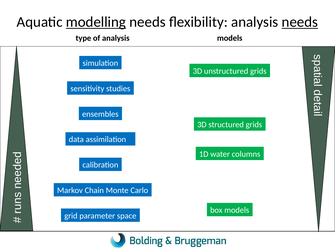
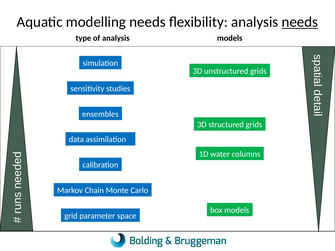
modelling underline: present -> none (96, 22)
